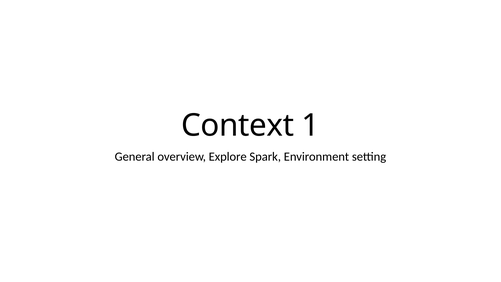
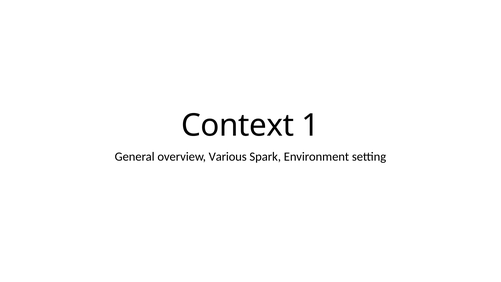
Explore: Explore -> Various (228, 157)
